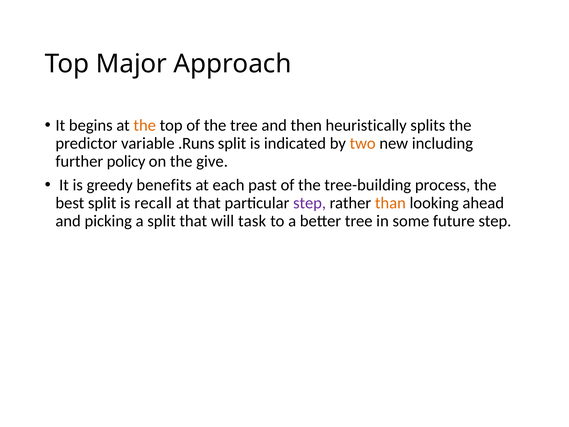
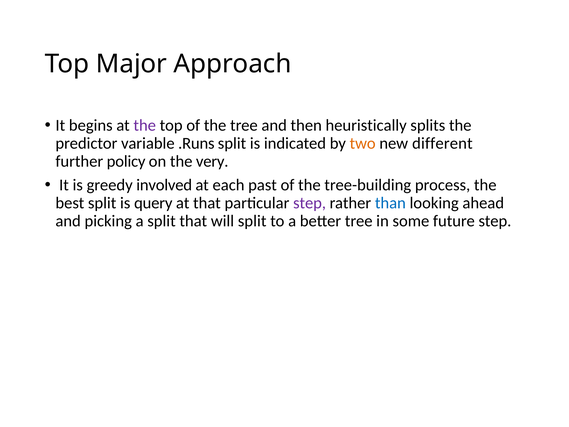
the colour: orange -> purple (145, 125)
including: including -> different (442, 143)
give: give -> very (212, 161)
benefits: benefits -> involved (164, 185)
recall: recall -> query (153, 203)
than colour: orange -> blue (390, 203)
will task: task -> split (252, 221)
